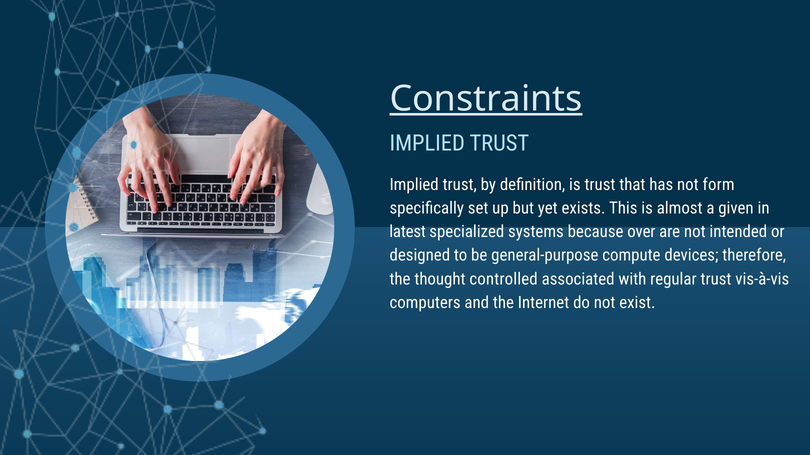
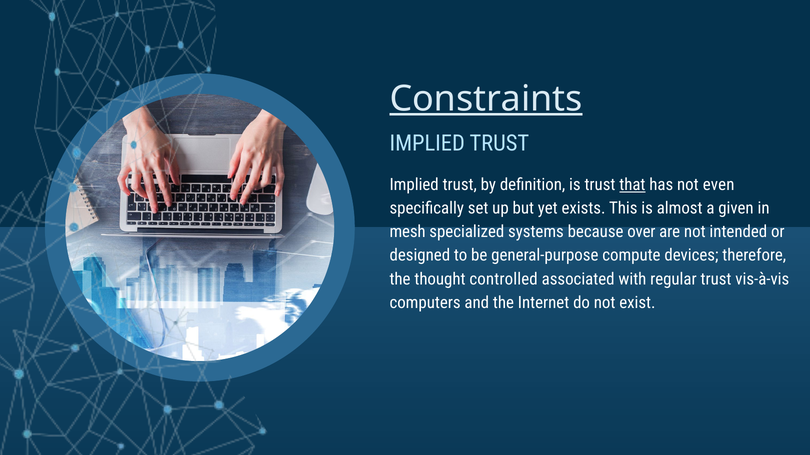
that underline: none -> present (632, 185)
form: form -> even (719, 185)
latest: latest -> mesh (408, 232)
